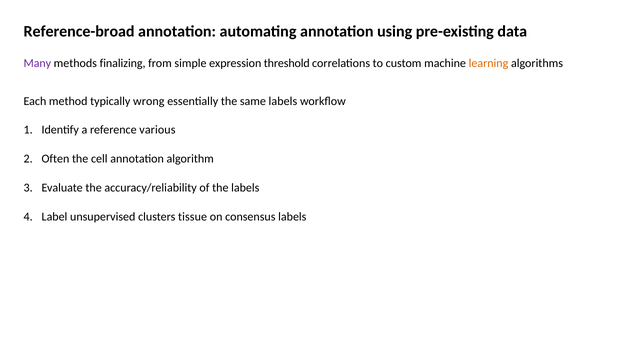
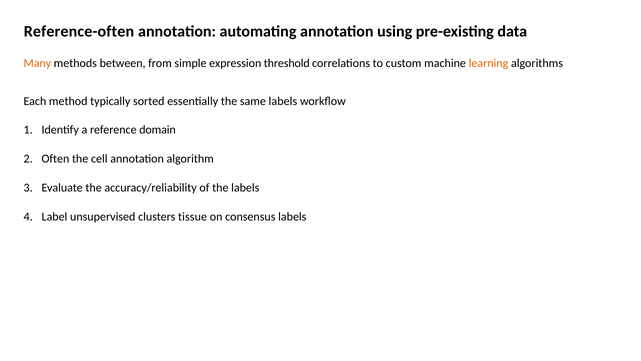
Reference-broad: Reference-broad -> Reference-often (79, 31)
Many colour: purple -> orange (37, 63)
finalizing: finalizing -> between (123, 63)
wrong: wrong -> sorted (149, 101)
various: various -> domain (158, 130)
